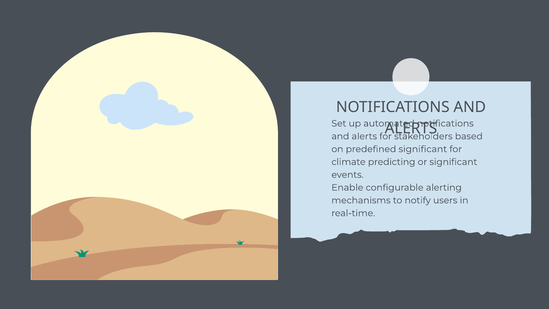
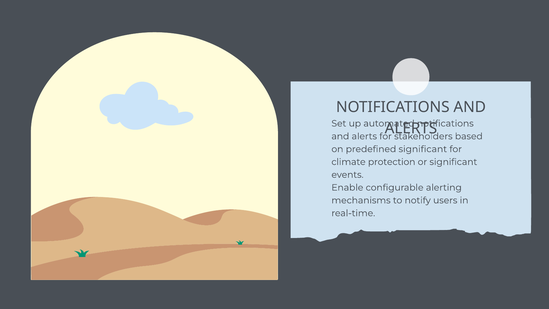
predicting: predicting -> protection (392, 162)
